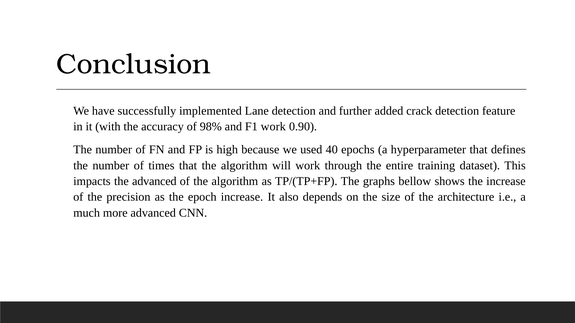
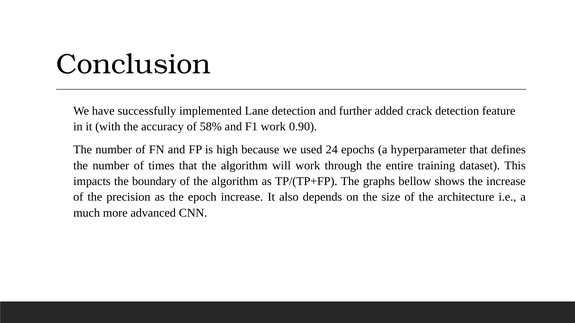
98%: 98% -> 58% (211, 127)
40: 40 -> 24 (332, 150)
the advanced: advanced -> boundary (154, 181)
